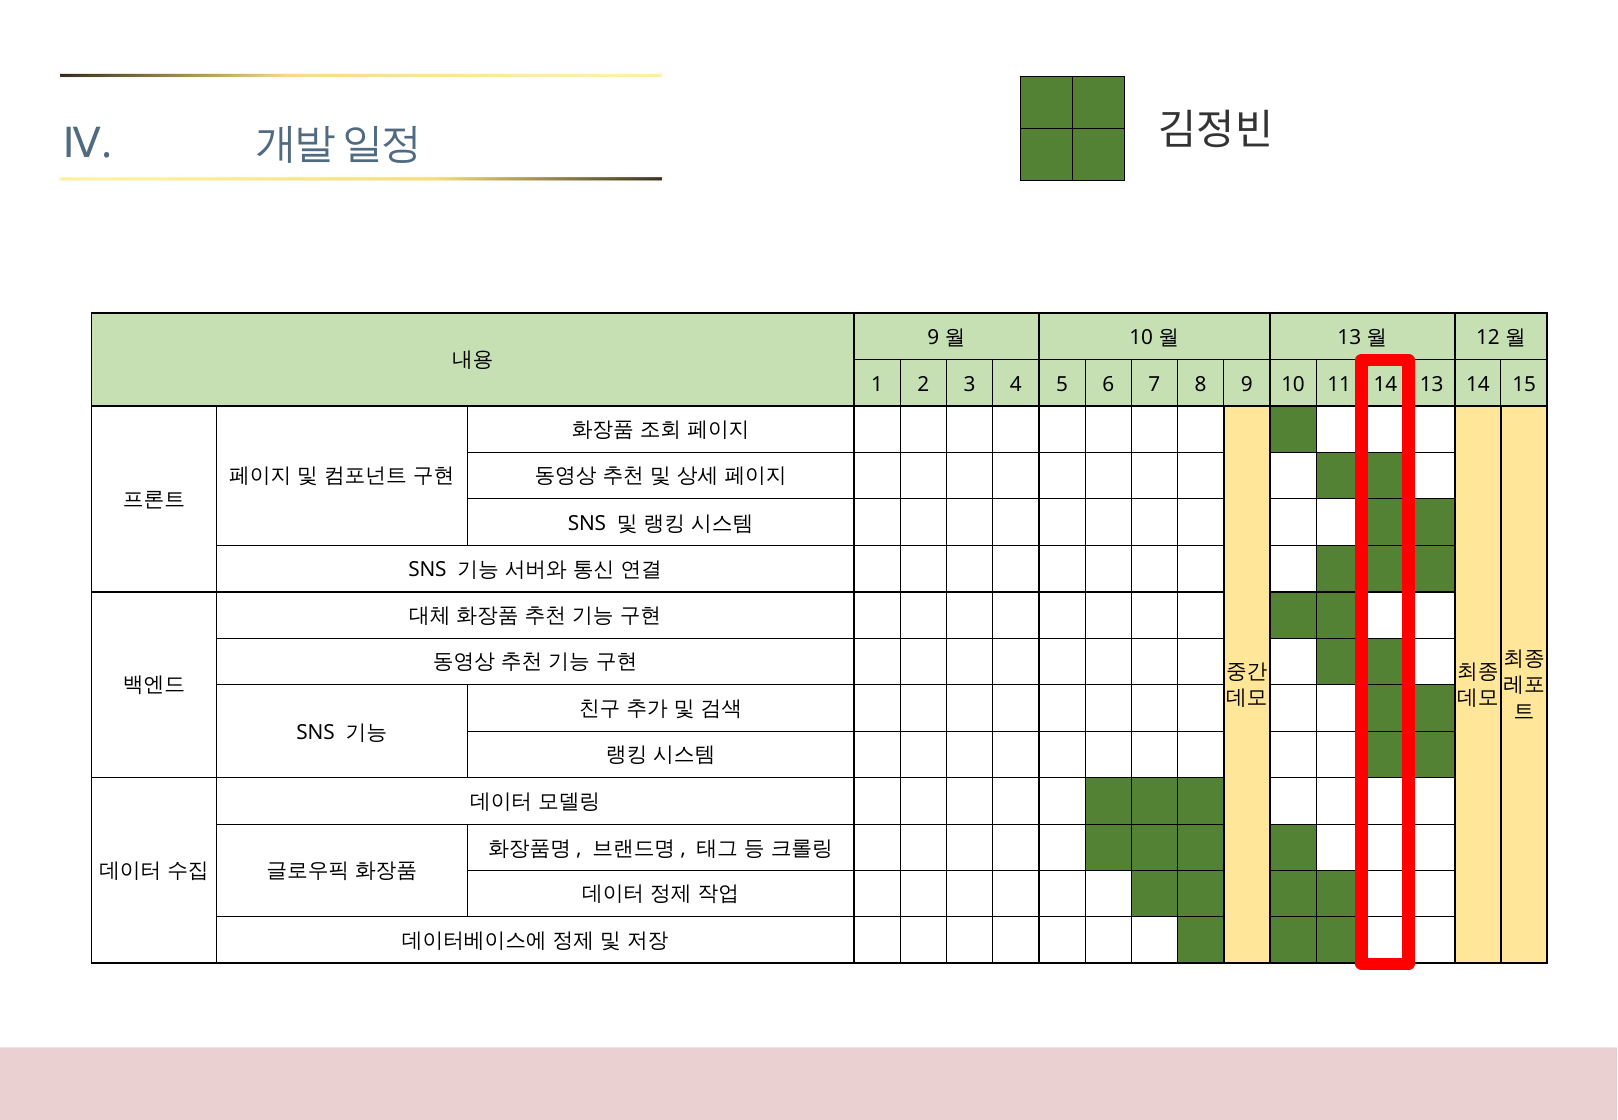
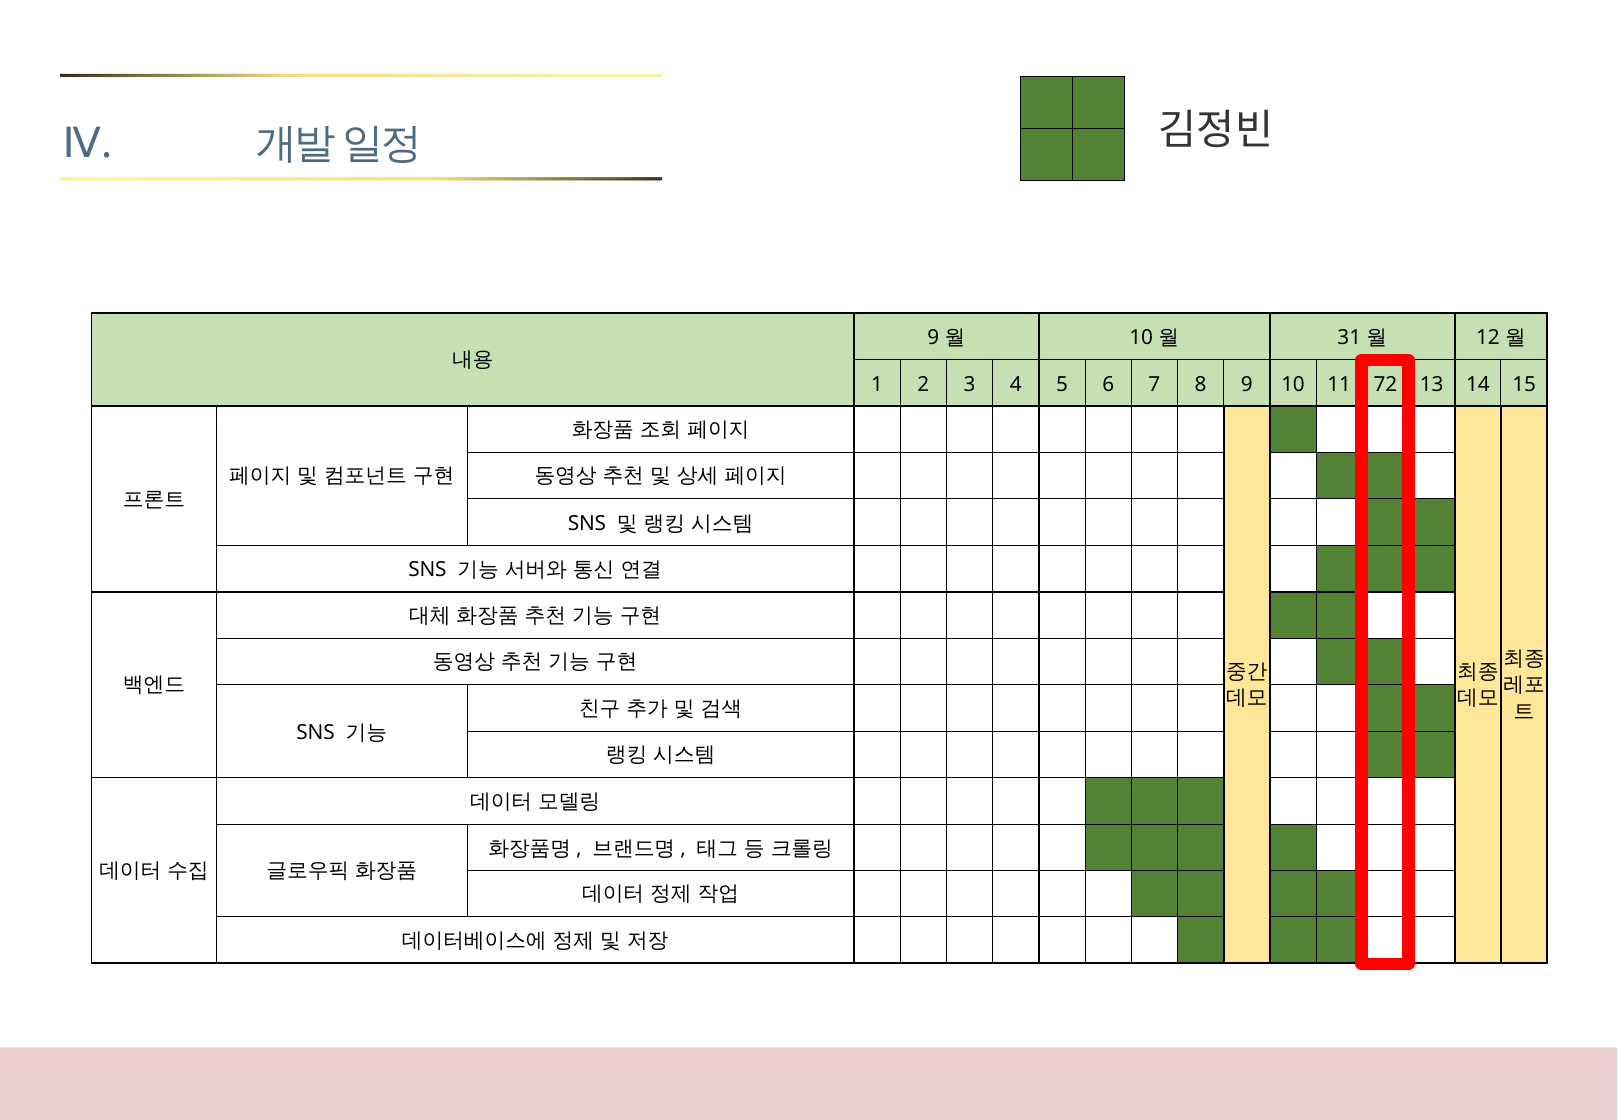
13: 13 -> 31 (1349, 338)
11 14: 14 -> 72 (1386, 384)
